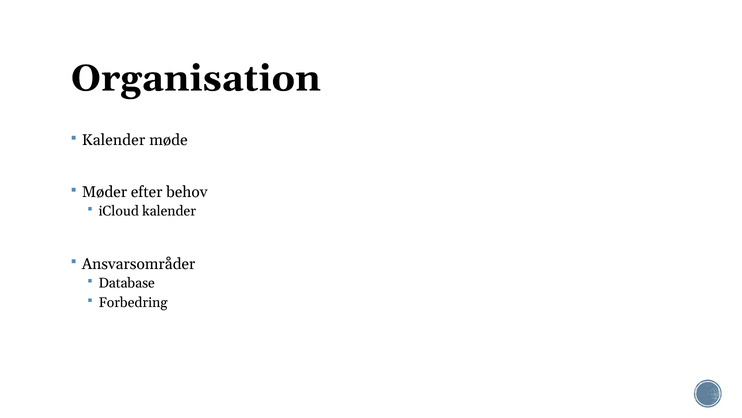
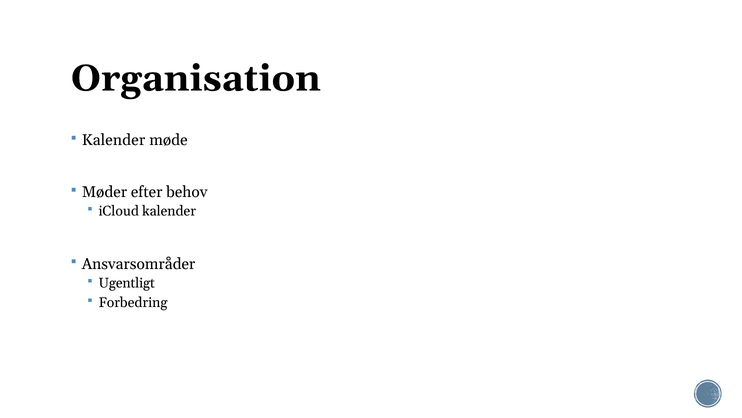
Database: Database -> Ugentligt (127, 283)
